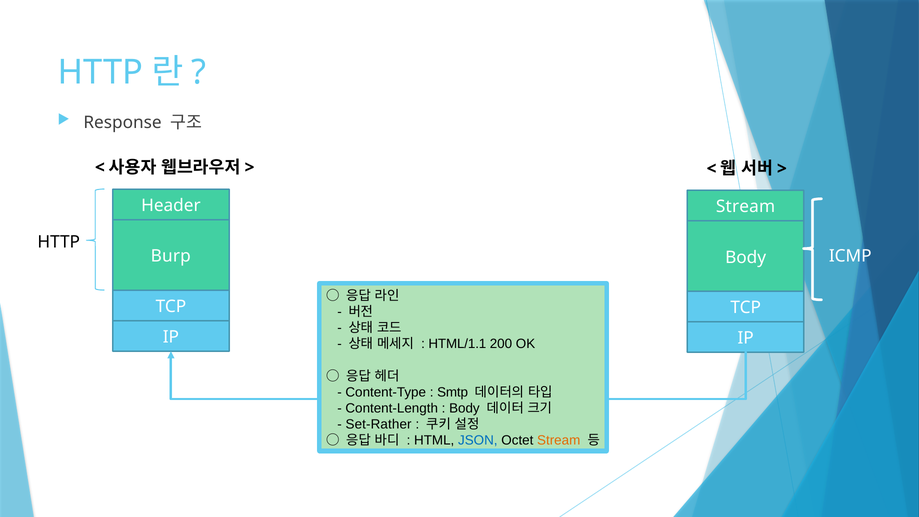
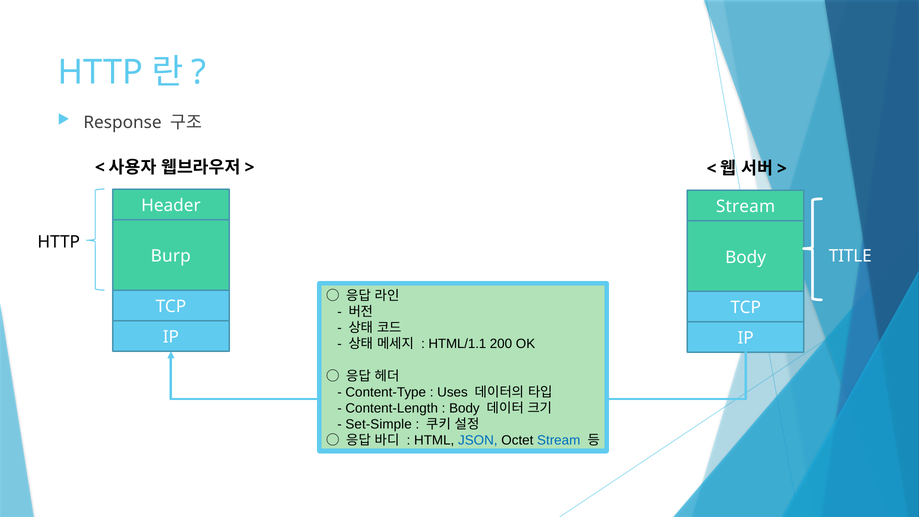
ICMP: ICMP -> TITLE (850, 256)
Smtp: Smtp -> Uses (452, 392)
Set-Rather: Set-Rather -> Set-Simple (379, 424)
Stream colour: orange -> blue (559, 440)
